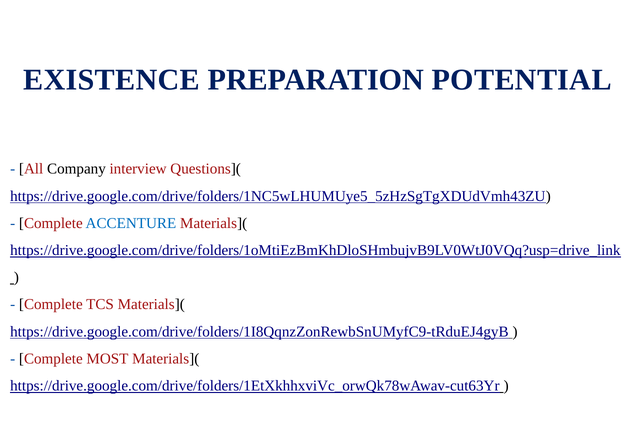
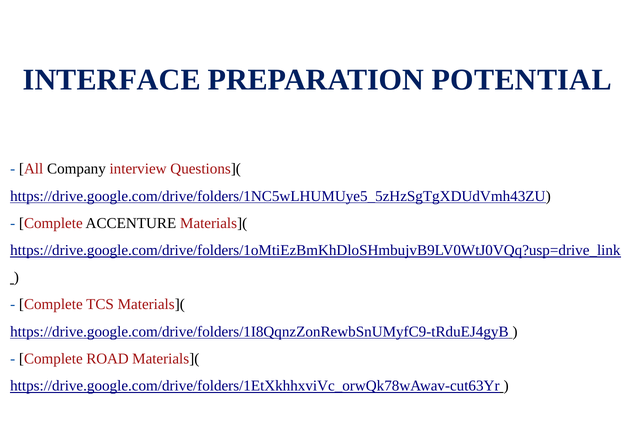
EXISTENCE: EXISTENCE -> INTERFACE (112, 80)
ACCENTURE colour: blue -> black (131, 224)
MOST: MOST -> ROAD (108, 359)
